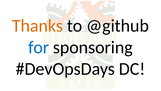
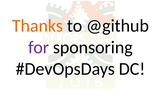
for colour: blue -> purple (39, 47)
